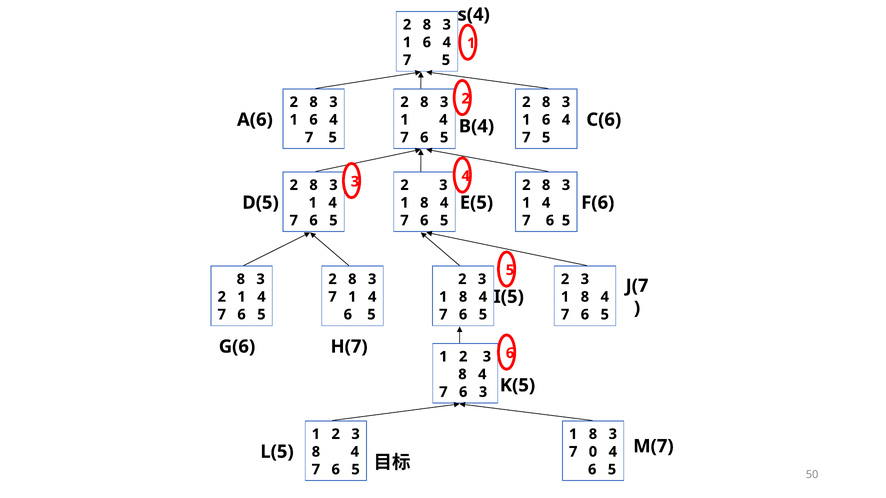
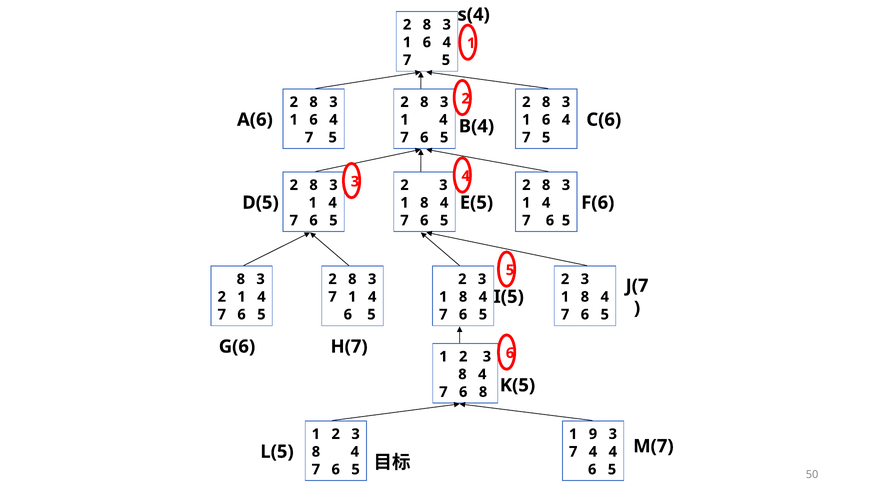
3: 3 -> 8 (483, 392)
8: 8 -> 9 (593, 434)
7 0: 0 -> 4 (593, 452)
